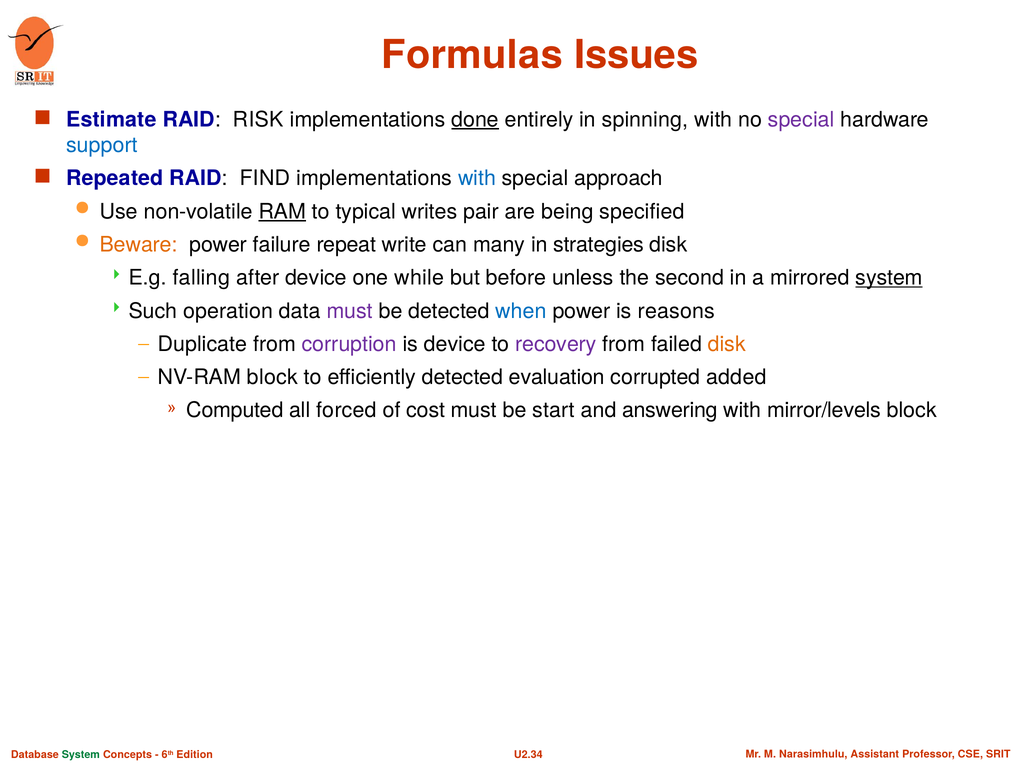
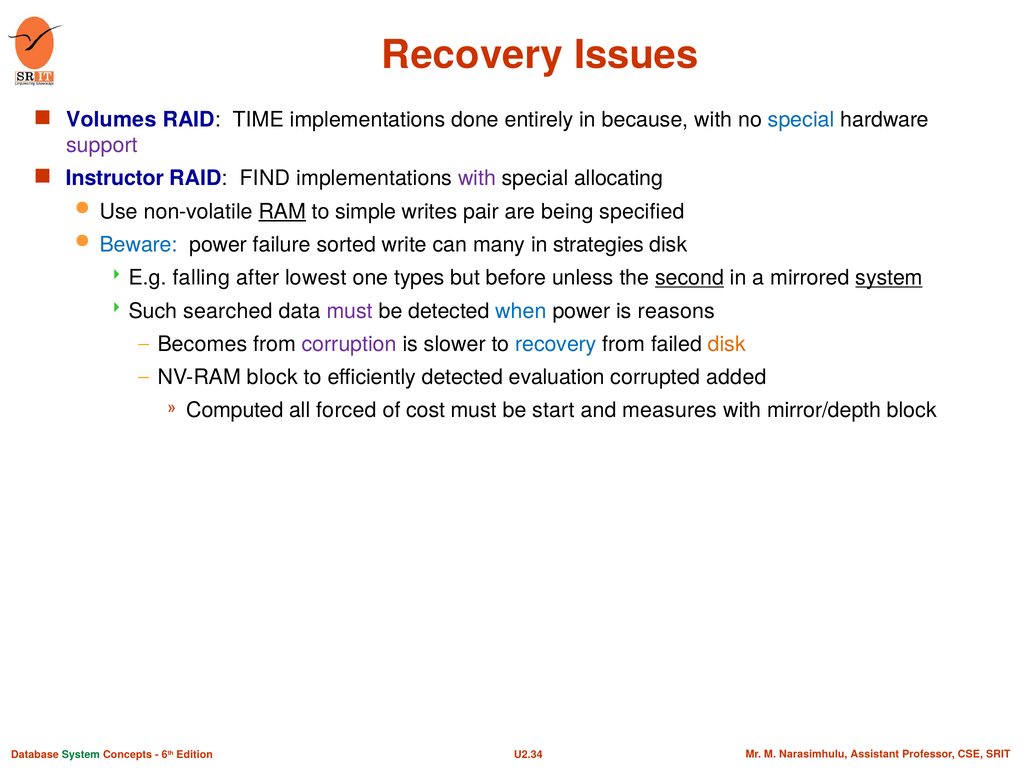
Formulas: Formulas -> Recovery (472, 55)
Estimate: Estimate -> Volumes (111, 120)
RISK: RISK -> TIME (258, 120)
done underline: present -> none (475, 120)
spinning: spinning -> because (645, 120)
special colour: purple -> blue (801, 120)
support colour: blue -> purple (102, 145)
Repeated: Repeated -> Instructor (115, 178)
with colour: blue -> purple (477, 178)
approach: approach -> allocating (619, 178)
typical: typical -> simple (366, 212)
Beware colour: orange -> blue (139, 245)
repeat: repeat -> sorted (346, 245)
after device: device -> lowest (316, 278)
while: while -> types (419, 278)
second underline: none -> present (690, 278)
operation: operation -> searched (228, 311)
Duplicate: Duplicate -> Becomes (202, 344)
is device: device -> slower (455, 344)
recovery colour: purple -> blue (556, 344)
answering: answering -> measures (670, 411)
mirror/levels: mirror/levels -> mirror/depth (824, 411)
